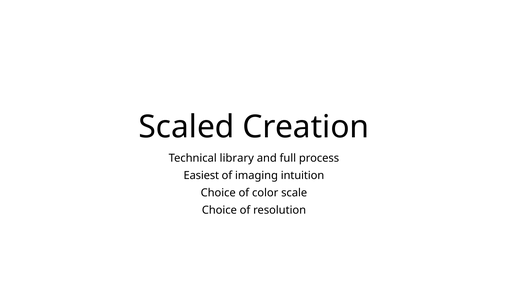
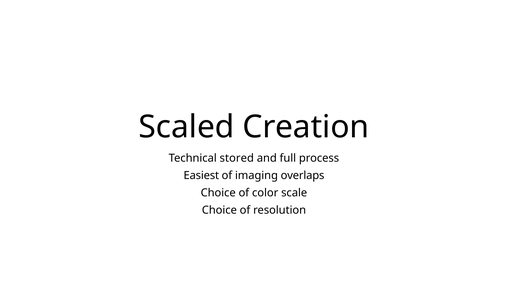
library: library -> stored (237, 158)
intuition: intuition -> overlaps (303, 175)
